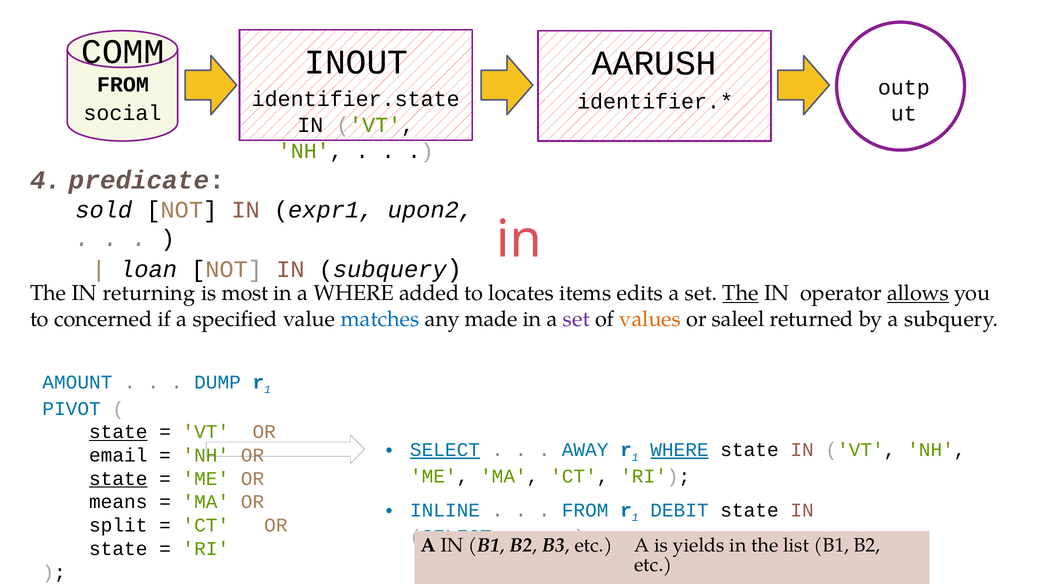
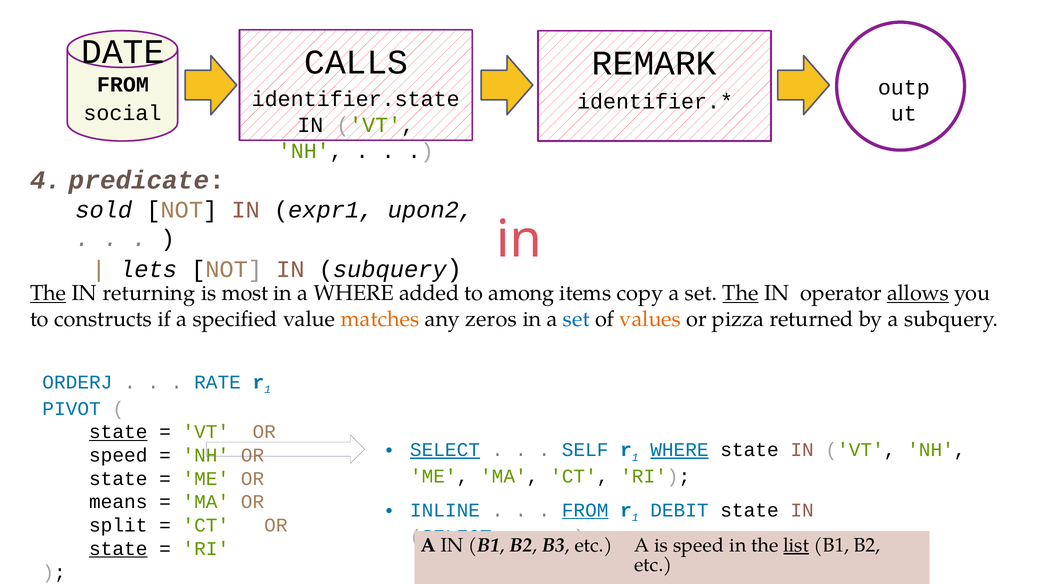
COMM: COMM -> DATE (123, 52)
INOUT: INOUT -> CALLS (356, 62)
AARUSH: AARUSH -> REMARK (654, 63)
loan: loan -> lets (149, 269)
The underline: none -> present (48, 293)
locates: locates -> among (521, 293)
edits: edits -> copy (640, 293)
concerned: concerned -> constructs (103, 319)
matches colour: blue -> orange (380, 319)
made: made -> zeros (491, 319)
set colour: purple -> blue (576, 319)
saleel: saleel -> pizza (738, 319)
AMOUNT: AMOUNT -> ORDERJ (77, 382)
DUMP: DUMP -> RATE (218, 382)
AWAY: AWAY -> SELF (585, 450)
email: email -> speed (118, 455)
state underline: present -> none (118, 479)
FROM underline: none -> present (585, 510)
is yields: yields -> speed (699, 545)
list underline: none -> present (796, 545)
state underline: none -> present (118, 549)
